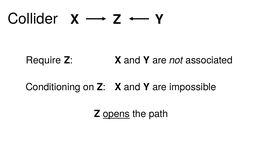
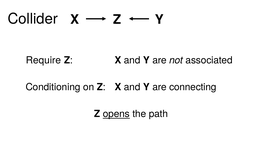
impossible: impossible -> connecting (193, 87)
